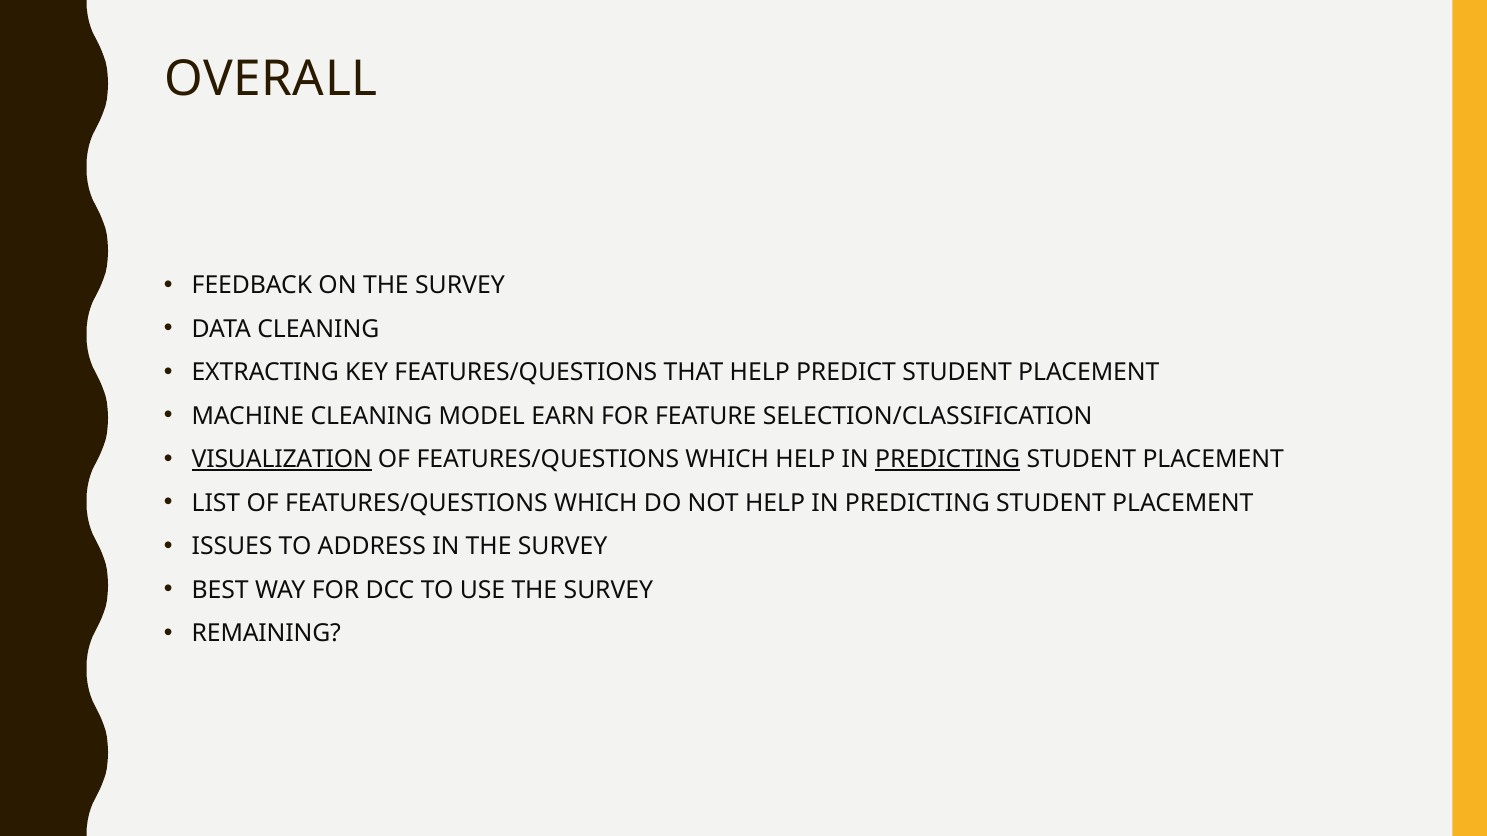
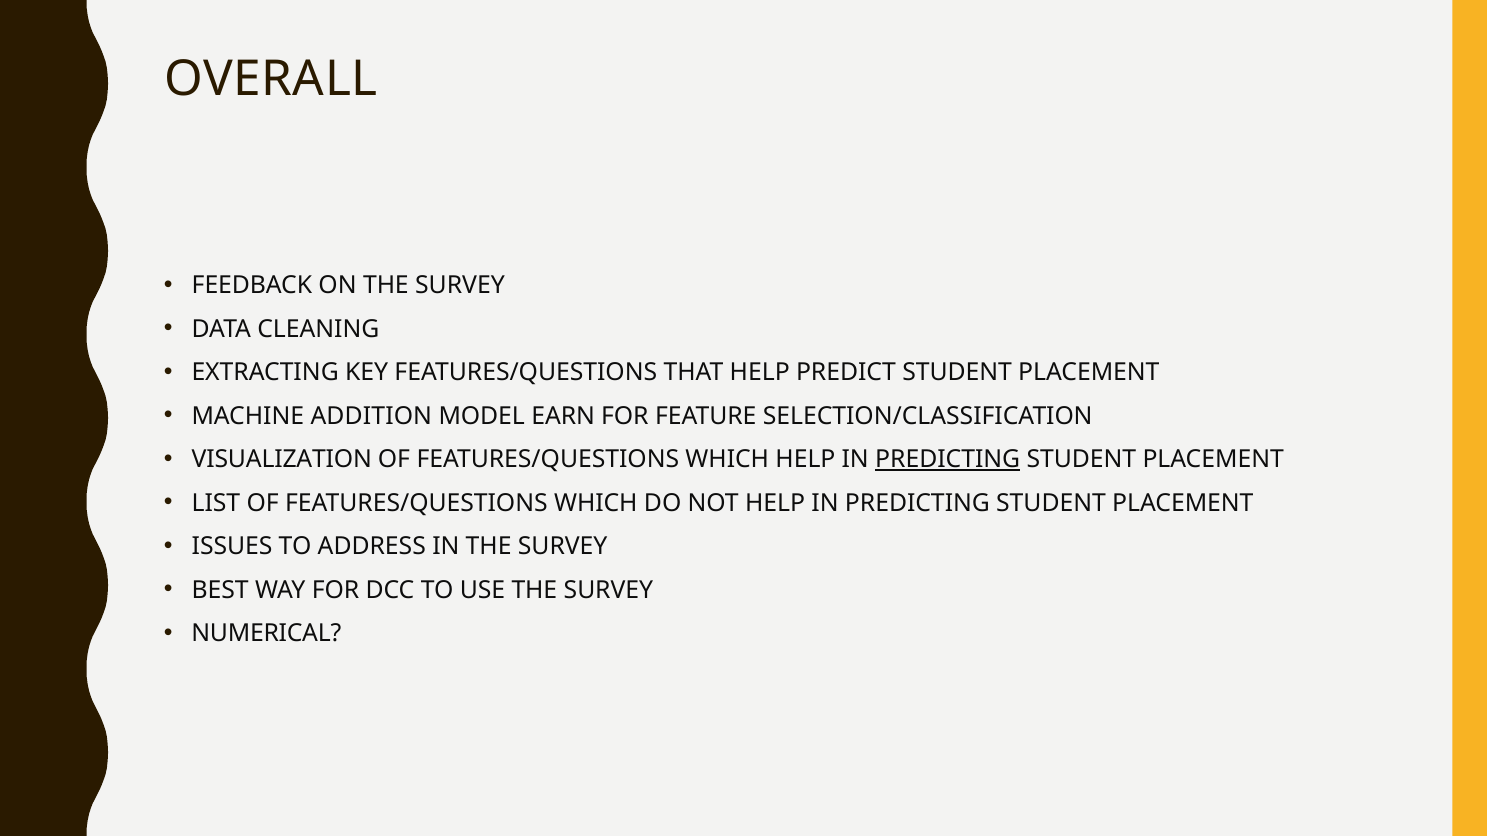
MACHINE CLEANING: CLEANING -> ADDITION (371, 416)
VISUALIZATION underline: present -> none (282, 460)
REMAINING: REMAINING -> NUMERICAL (266, 634)
